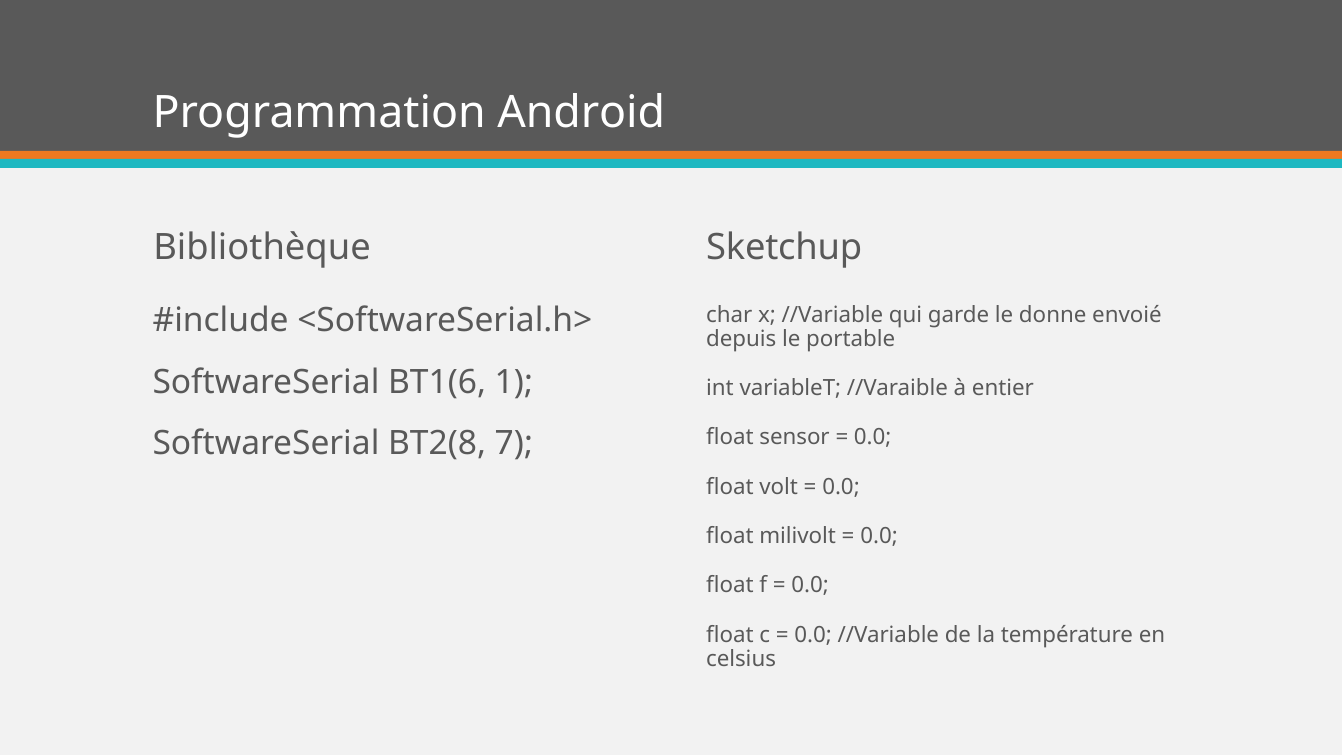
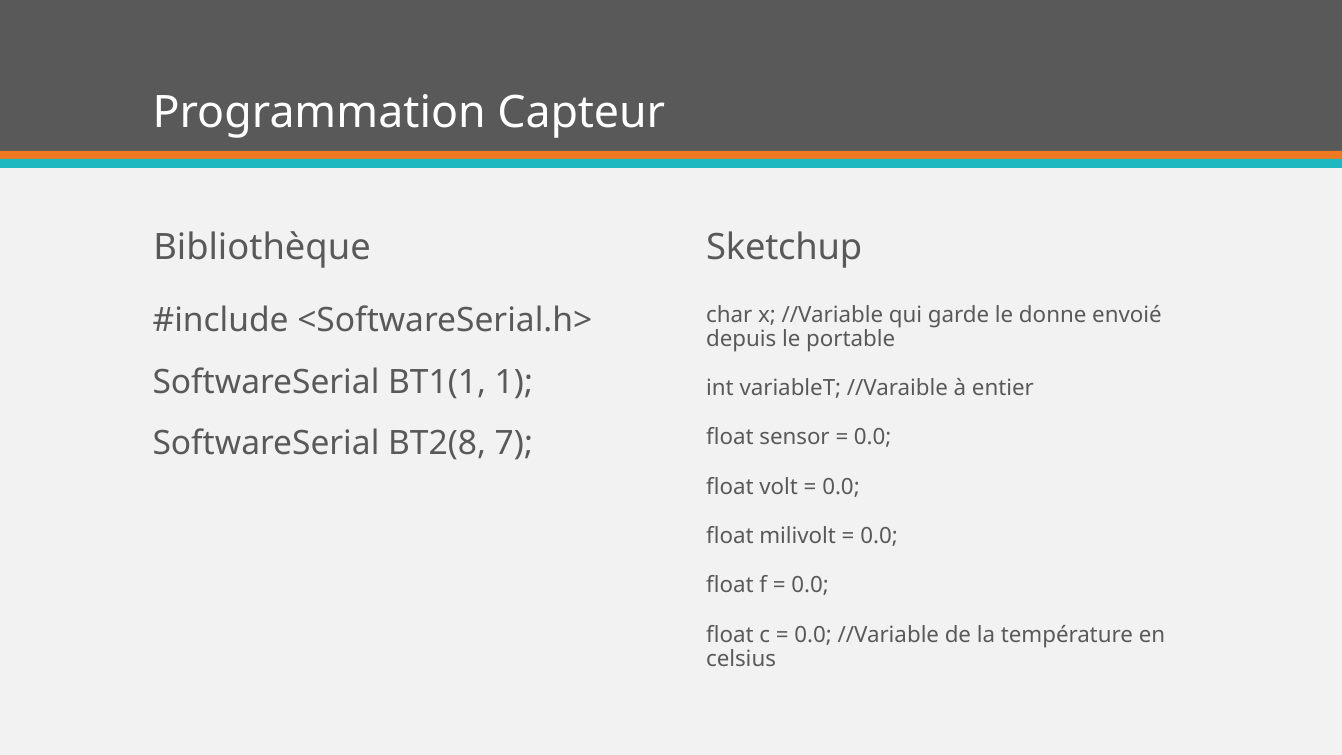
Android: Android -> Capteur (581, 113)
BT1(6: BT1(6 -> BT1(1 (437, 382)
